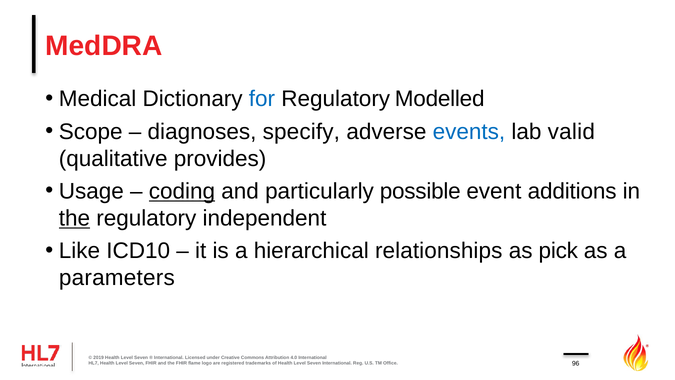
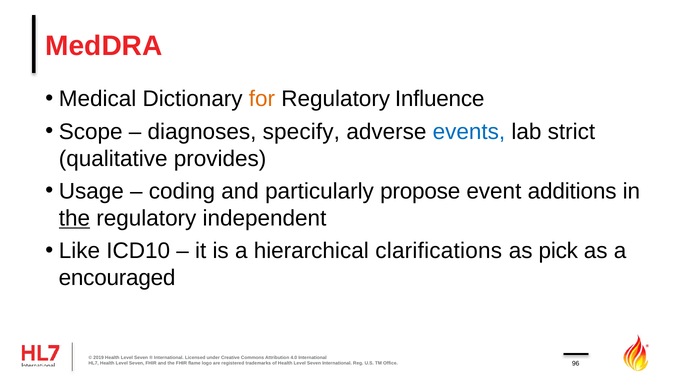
for colour: blue -> orange (262, 99)
Modelled: Modelled -> Influence (440, 99)
valid: valid -> strict (571, 131)
coding underline: present -> none (182, 191)
possible: possible -> propose (420, 191)
relationships: relationships -> clarifications (439, 251)
parameters: parameters -> encouraged (117, 278)
